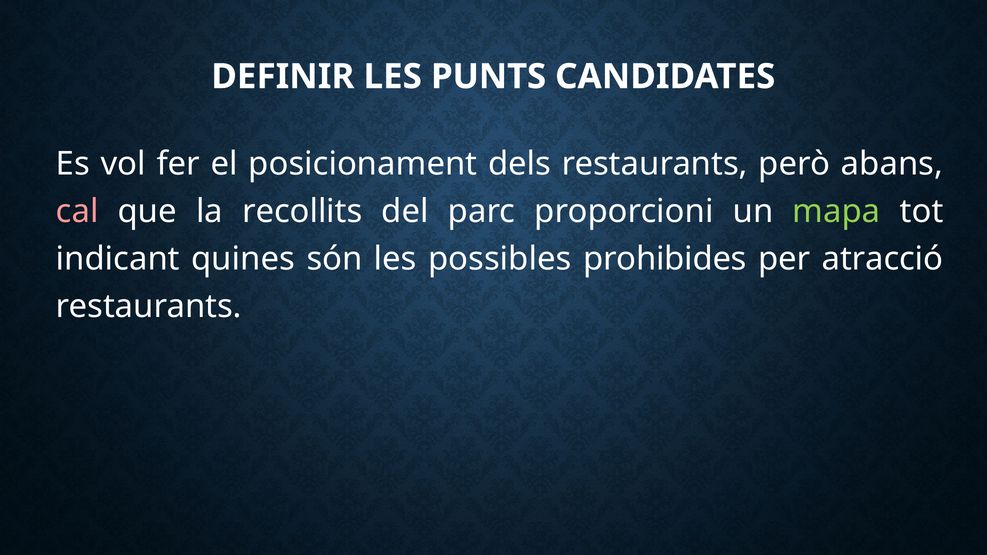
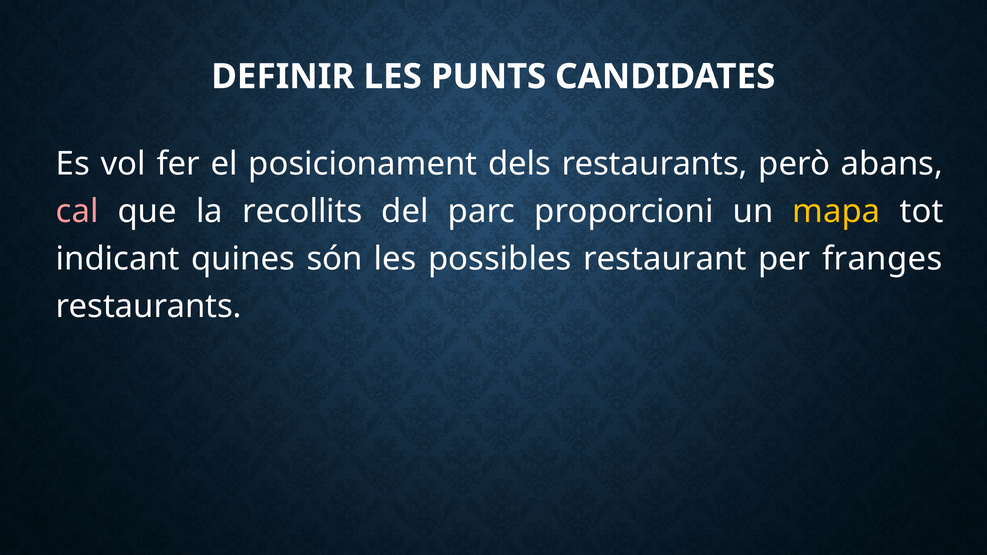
mapa colour: light green -> yellow (836, 212)
prohibides: prohibides -> restaurant (665, 259)
atracció: atracció -> franges (882, 259)
